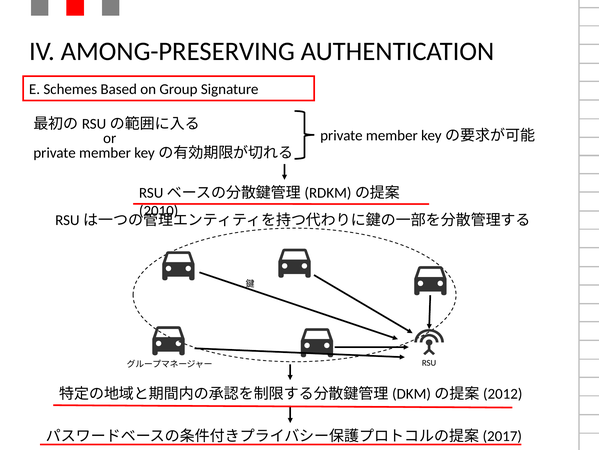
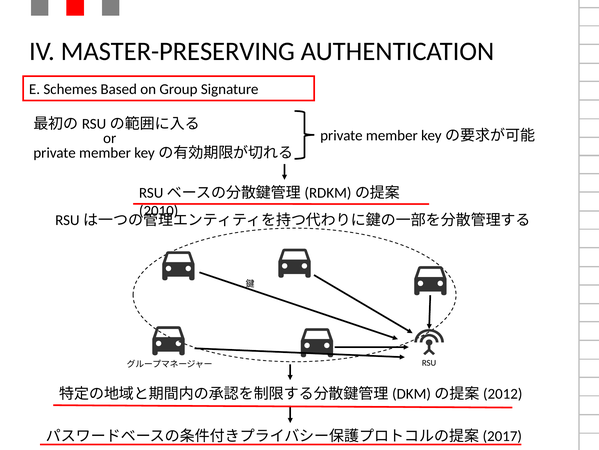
AMONG-PRESERVING: AMONG-PRESERVING -> MASTER-PRESERVING (178, 51)
